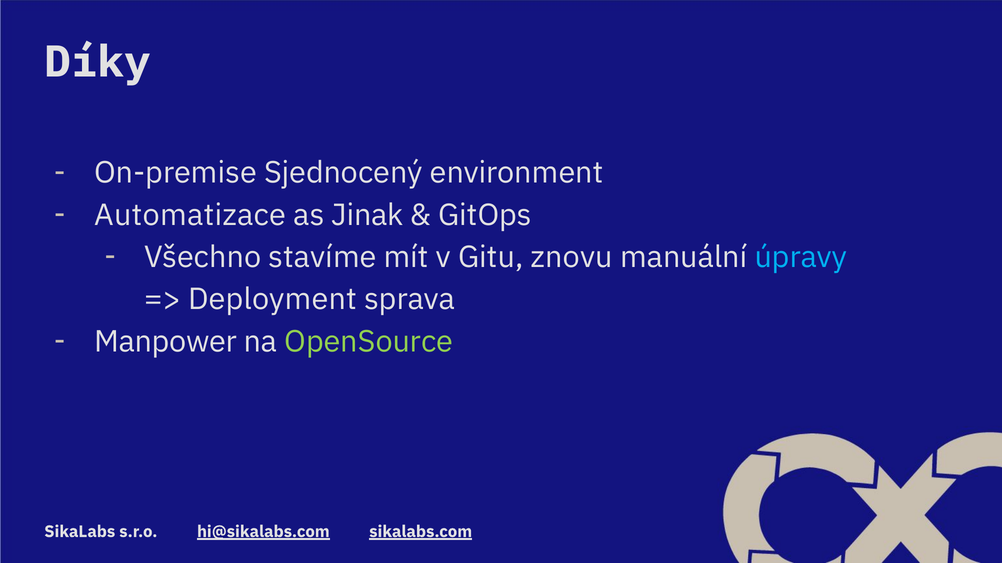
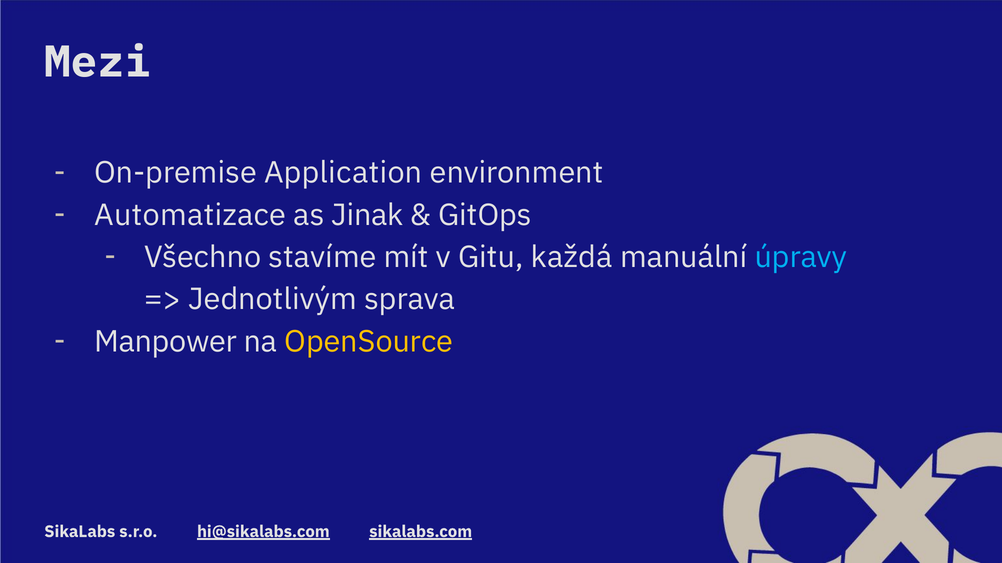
Díky: Díky -> Mezi (98, 62)
Sjednocený: Sjednocený -> Application (343, 173)
znovu: znovu -> každá (572, 257)
Deployment: Deployment -> Jednotlivým (273, 300)
OpenSource colour: light green -> yellow (369, 342)
